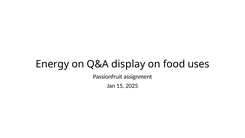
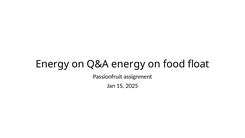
Q&A display: display -> energy (128, 64)
uses: uses -> float (199, 64)
